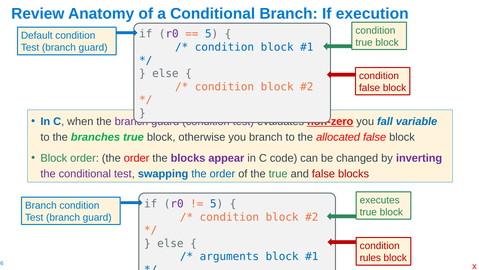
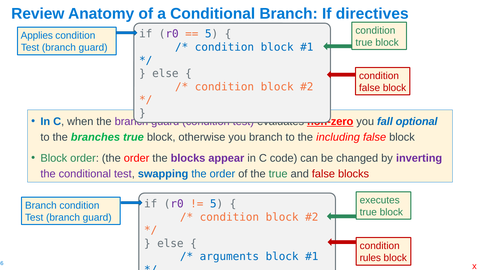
execution: execution -> directives (372, 14)
Default: Default -> Applies (37, 36)
variable: variable -> optional (417, 121)
allocated: allocated -> including (338, 137)
